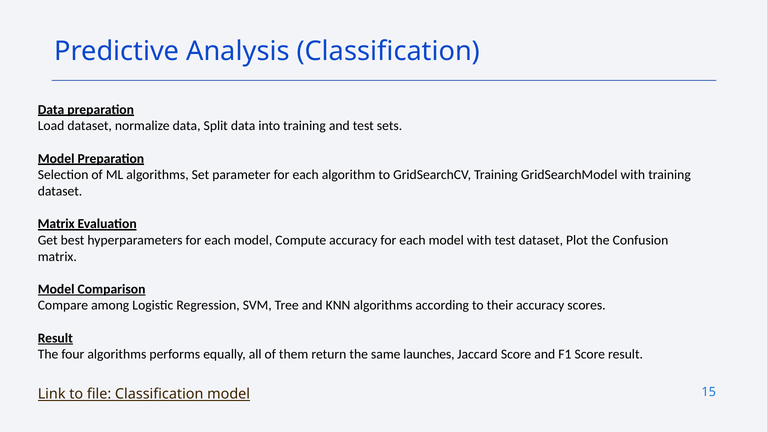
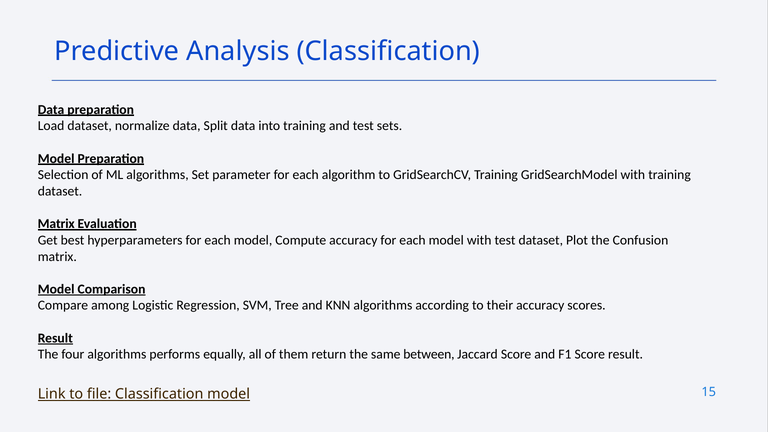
launches: launches -> between (429, 354)
